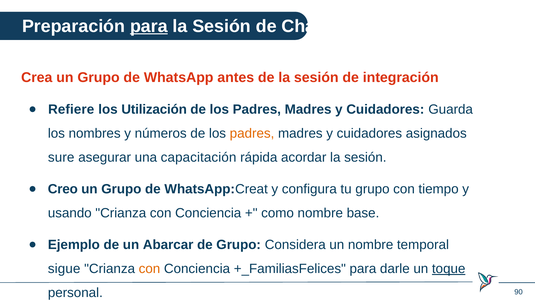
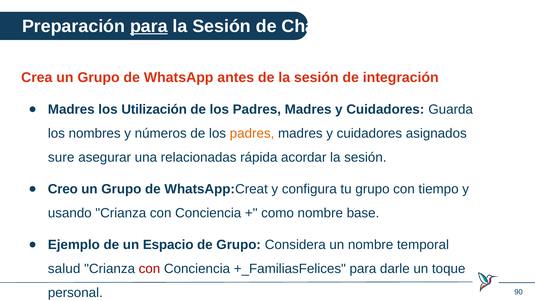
Refiere: Refiere -> Madres (71, 109)
capacitación: capacitación -> relacionadas (199, 158)
Abarcar: Abarcar -> Espacio (168, 245)
sigue: sigue -> salud (64, 269)
con colour: orange -> red (149, 269)
toque underline: present -> none (449, 269)
